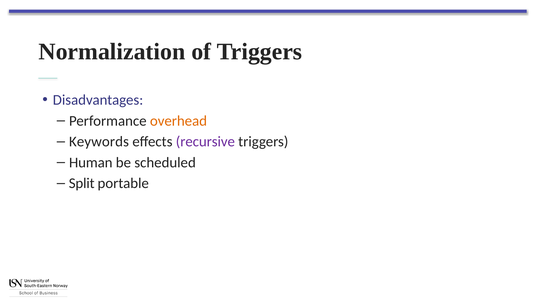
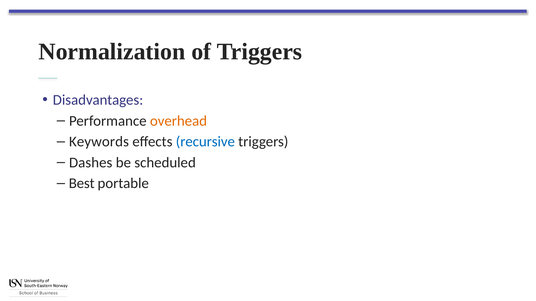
recursive colour: purple -> blue (205, 142)
Human: Human -> Dashes (91, 163)
Split: Split -> Best (82, 184)
